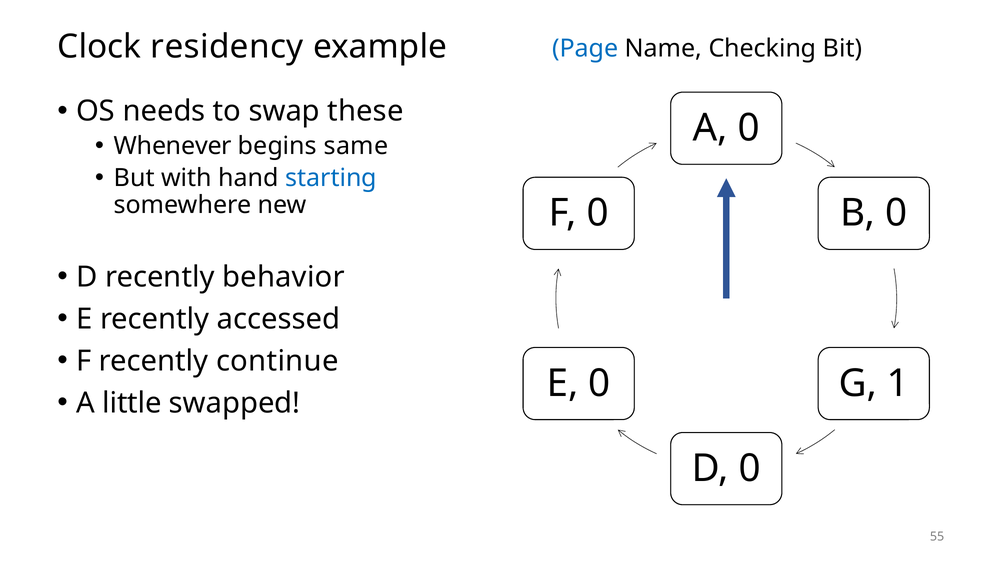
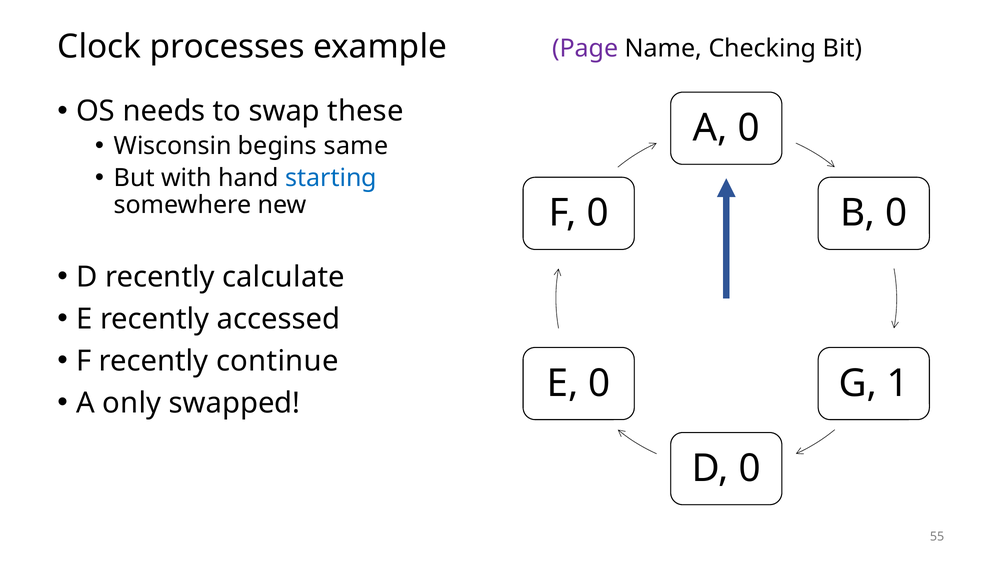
residency: residency -> processes (227, 47)
Page colour: blue -> purple (585, 48)
Whenever: Whenever -> Wisconsin (173, 146)
behavior: behavior -> calculate (283, 277)
little: little -> only (132, 403)
